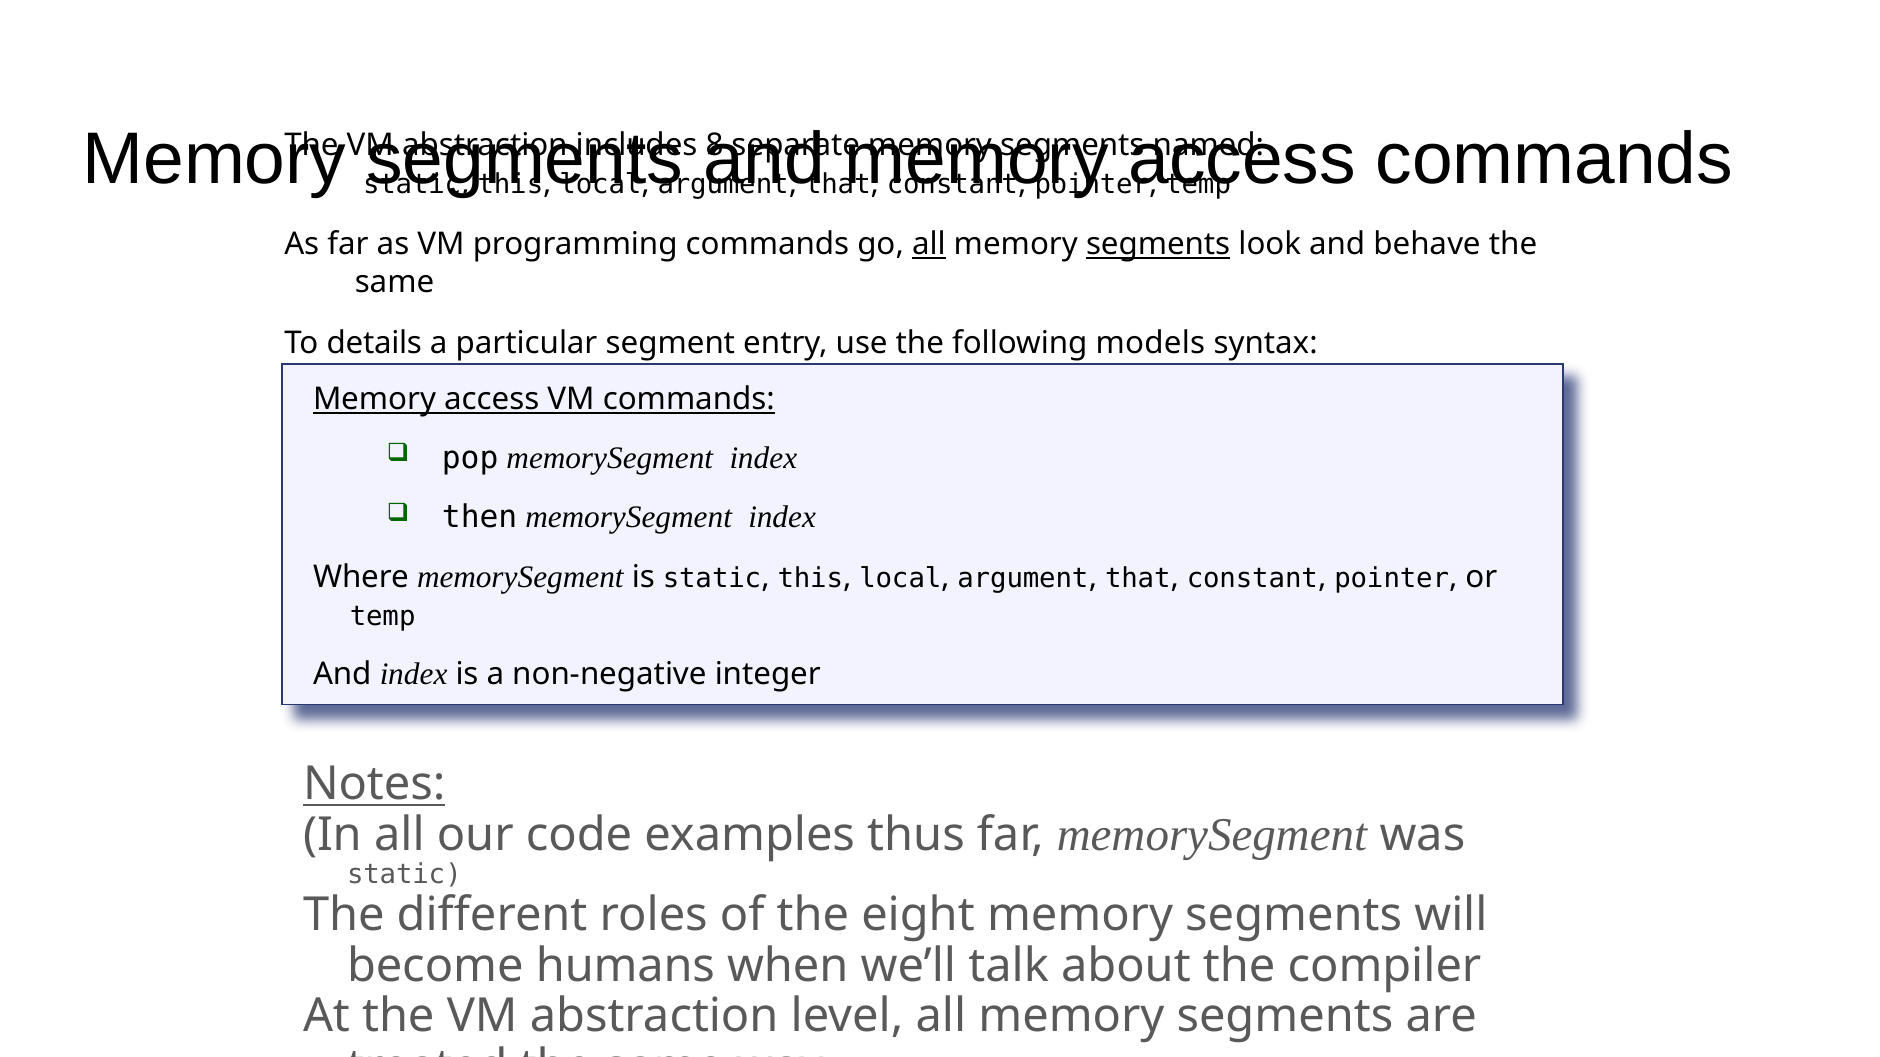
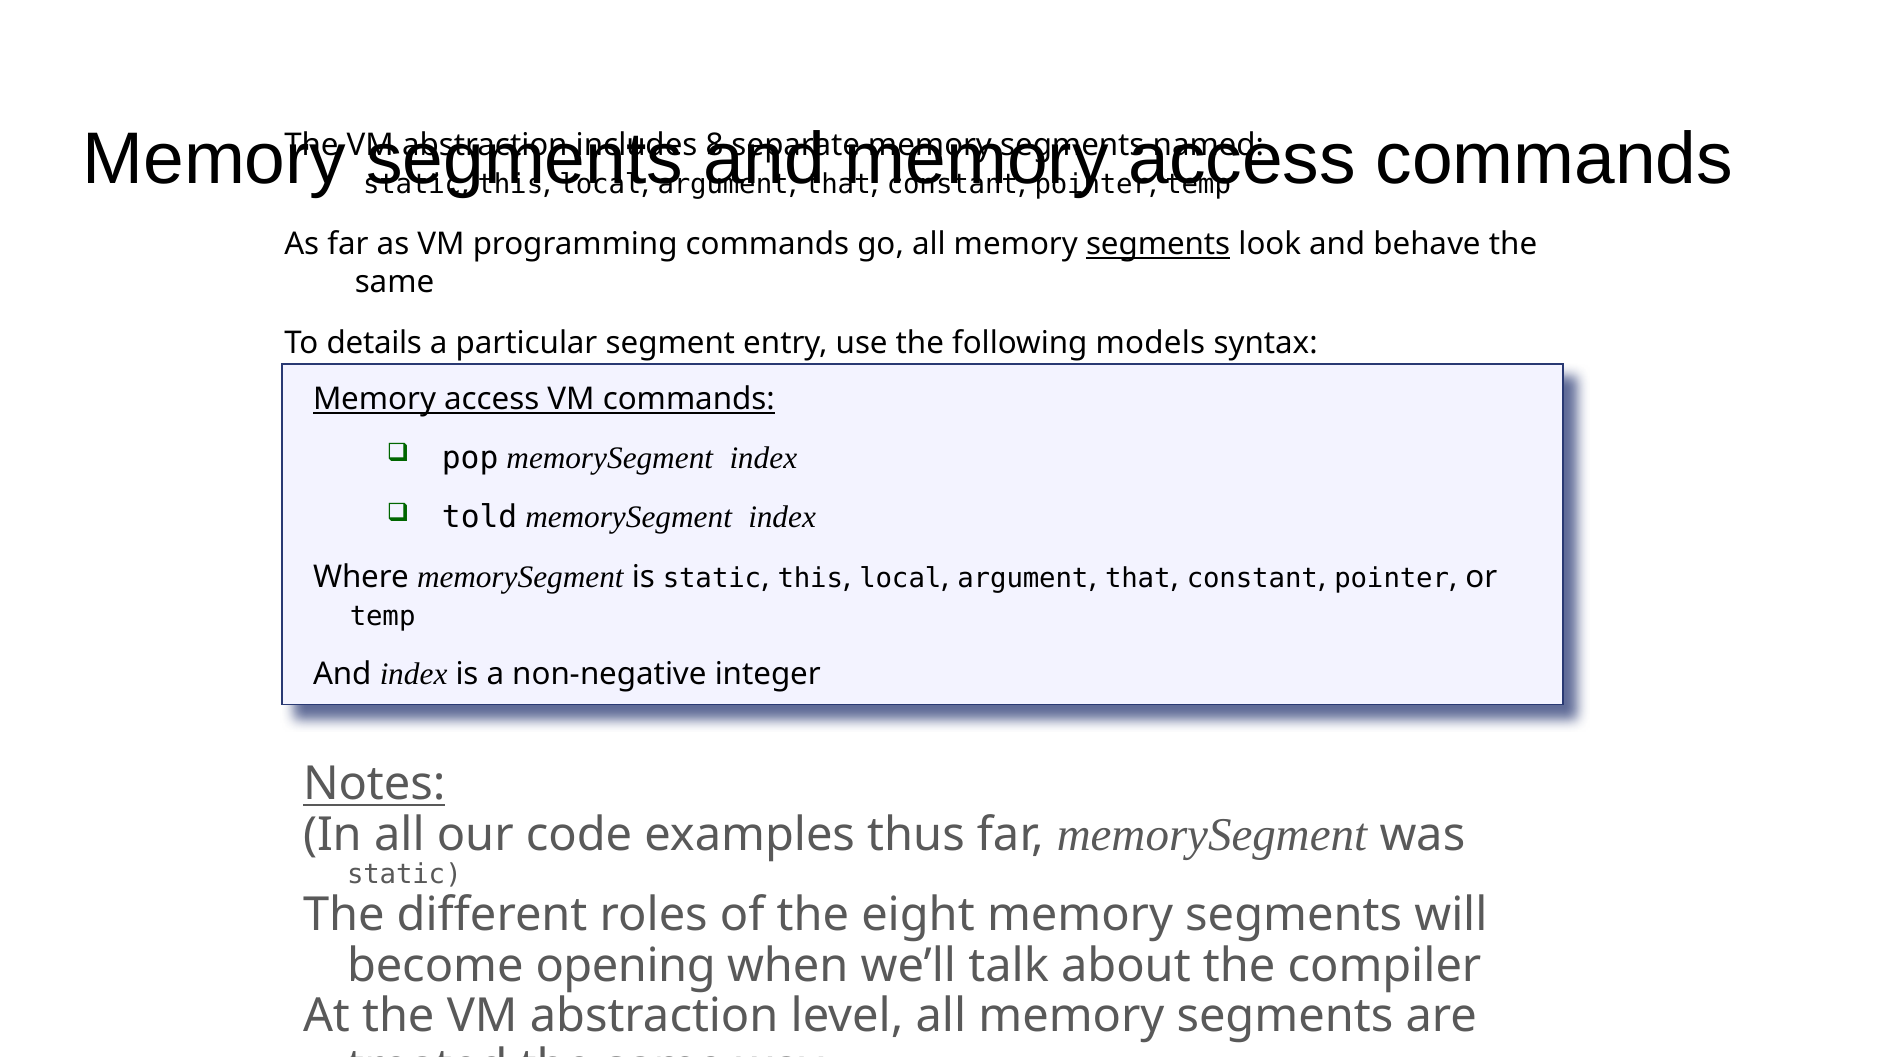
all underline: present -> none (929, 244)
then: then -> told (480, 518)
humans: humans -> opening (626, 966)
